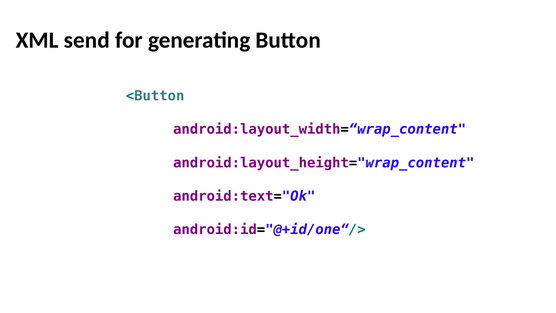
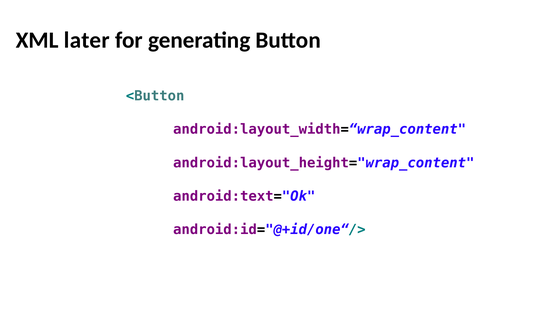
send: send -> later (87, 40)
